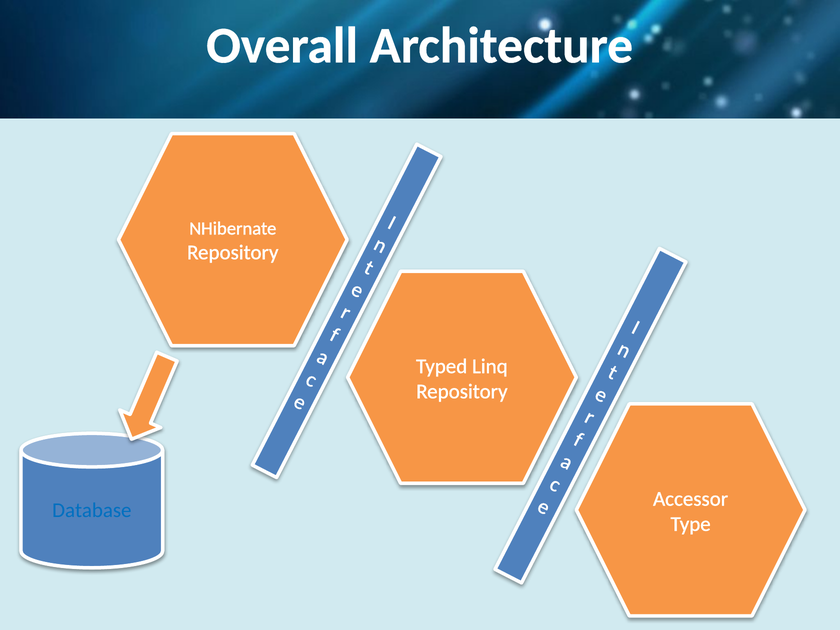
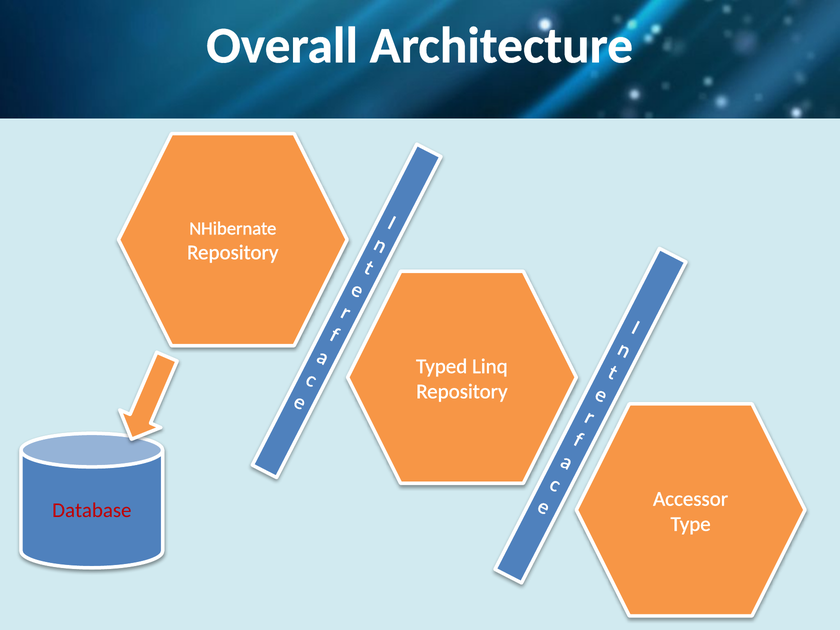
Database colour: blue -> red (92, 510)
